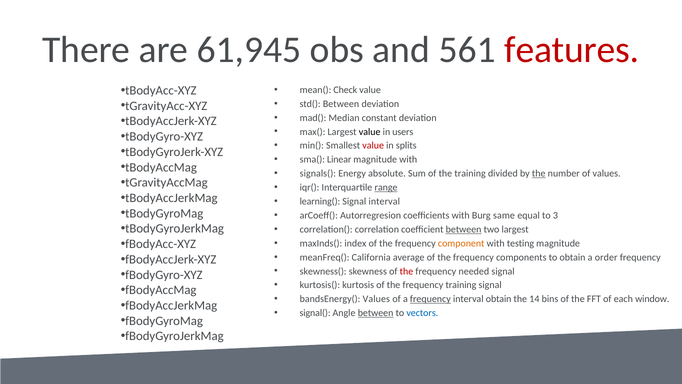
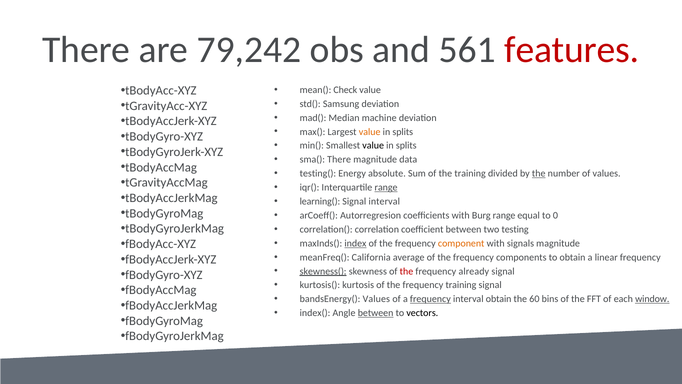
61,945: 61,945 -> 79,242 (249, 50)
std( Between: Between -> Samsung (341, 104)
constant: constant -> machine (379, 118)
value colour: black -> orange (370, 132)
users: users -> splits (403, 132)
value colour: red -> black (373, 146)
sma( Linear: Linear -> There (339, 159)
magnitude with: with -> data (408, 159)
signals(: signals( -> testing( (318, 173)
Burg same: same -> range (504, 215)
3: 3 -> 0 (555, 215)
between underline: present -> none (464, 229)
two largest: largest -> testing (515, 229)
index underline: none -> present (355, 243)
testing: testing -> signals (520, 243)
order: order -> linear (606, 257)
skewness( underline: none -> present (323, 271)
needed: needed -> already (474, 271)
14: 14 -> 60 (534, 299)
window underline: none -> present (652, 299)
signal(: signal( -> index( (315, 313)
vectors colour: blue -> black (422, 313)
